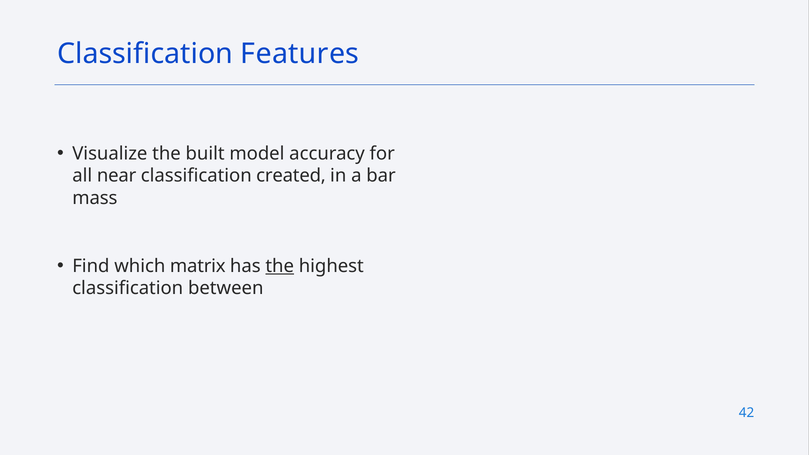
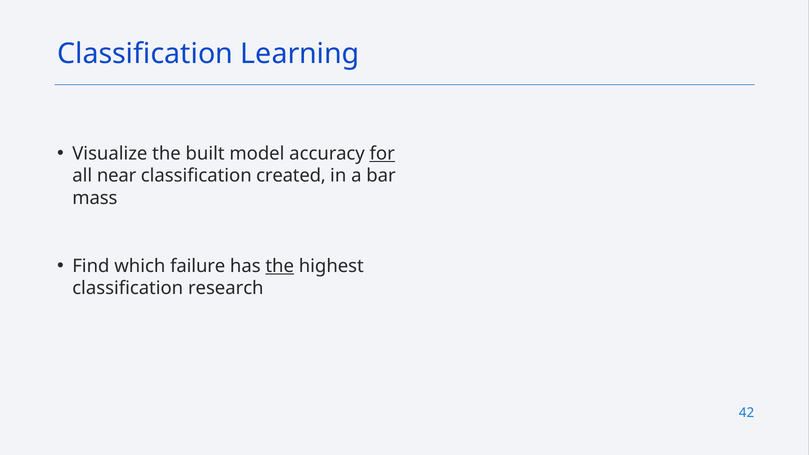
Features: Features -> Learning (300, 54)
for underline: none -> present (382, 154)
matrix: matrix -> failure (198, 266)
between: between -> research (226, 288)
